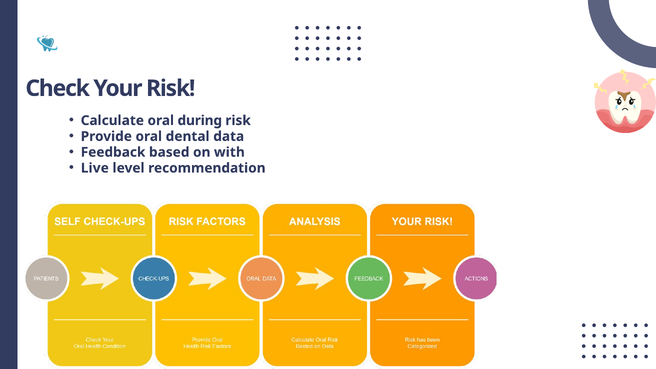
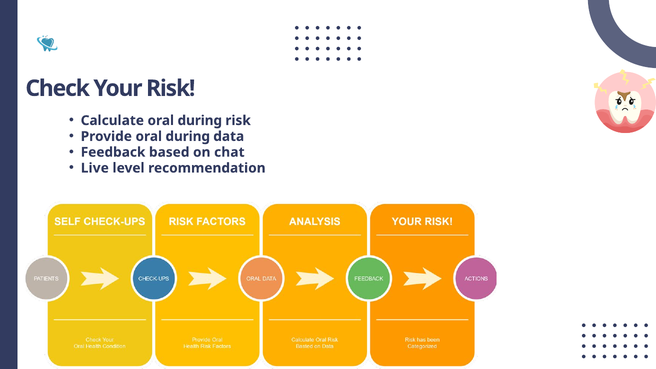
Provide oral dental: dental -> during (188, 136)
with: with -> chat (229, 152)
